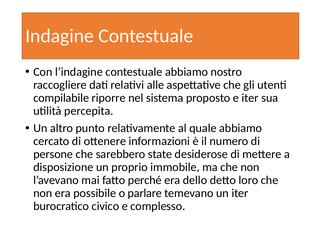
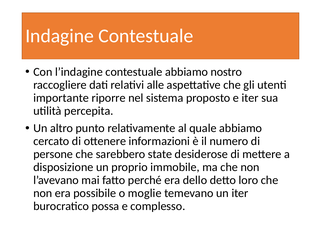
compilabile: compilabile -> importante (61, 98)
parlare: parlare -> moglie (145, 194)
civico: civico -> possa (105, 207)
